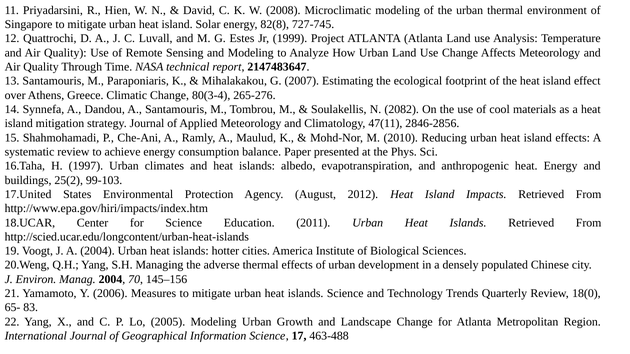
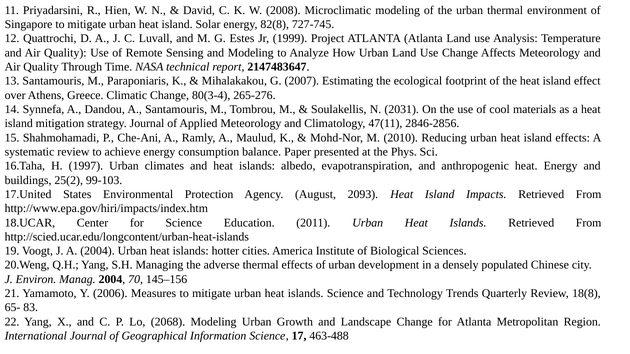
2082: 2082 -> 2031 (402, 109)
2012: 2012 -> 2093 (363, 194)
18(0: 18(0 -> 18(8 (586, 294)
2005: 2005 -> 2068 (168, 322)
